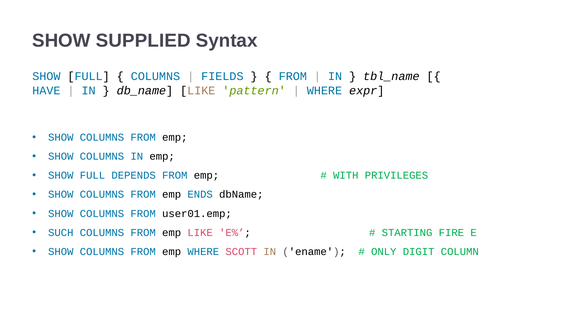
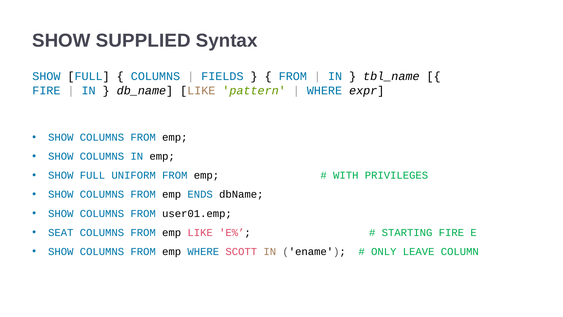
HAVE: HAVE -> FIRE (46, 90)
DEPENDS: DEPENDS -> UNIFORM (134, 175)
SUCH: SUCH -> SEAT (61, 232)
DIGIT: DIGIT -> LEAVE (419, 251)
